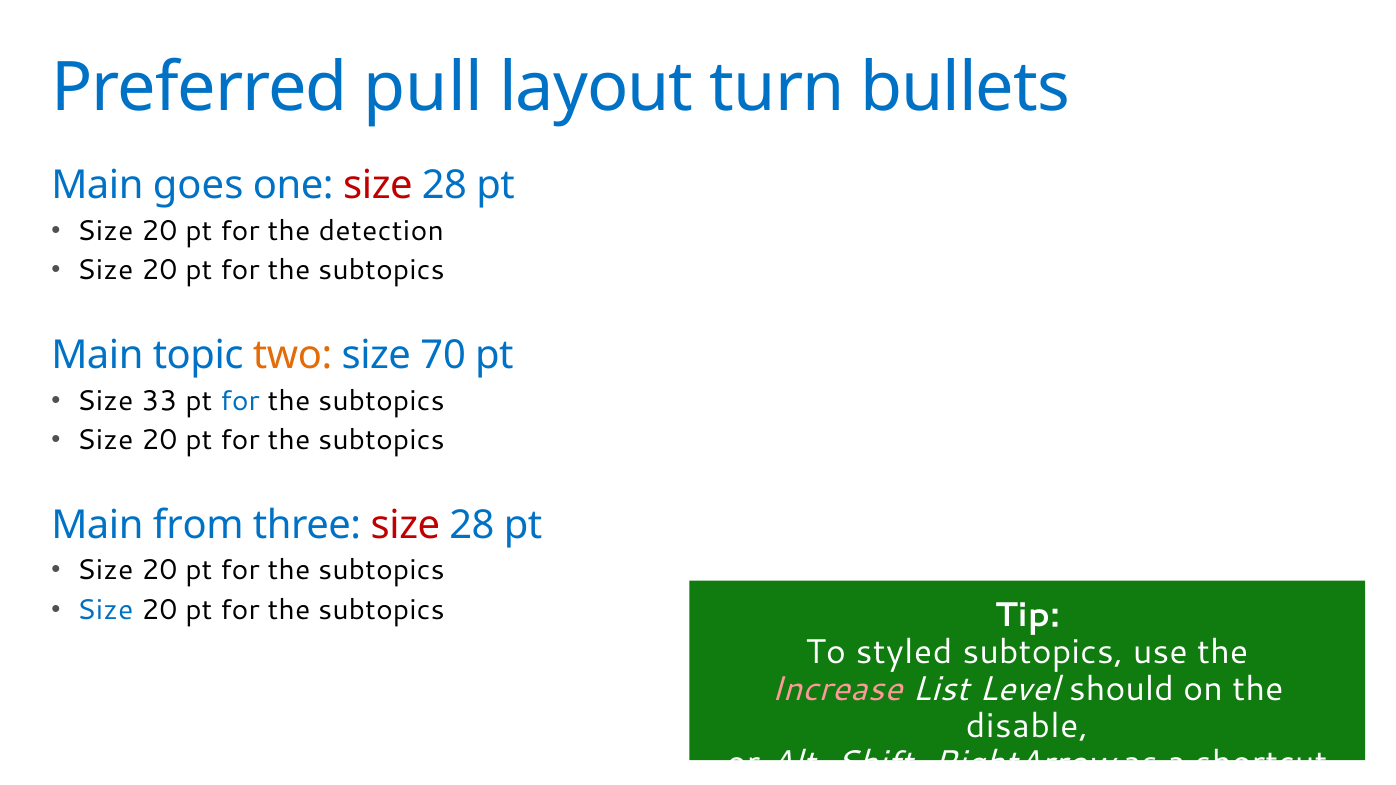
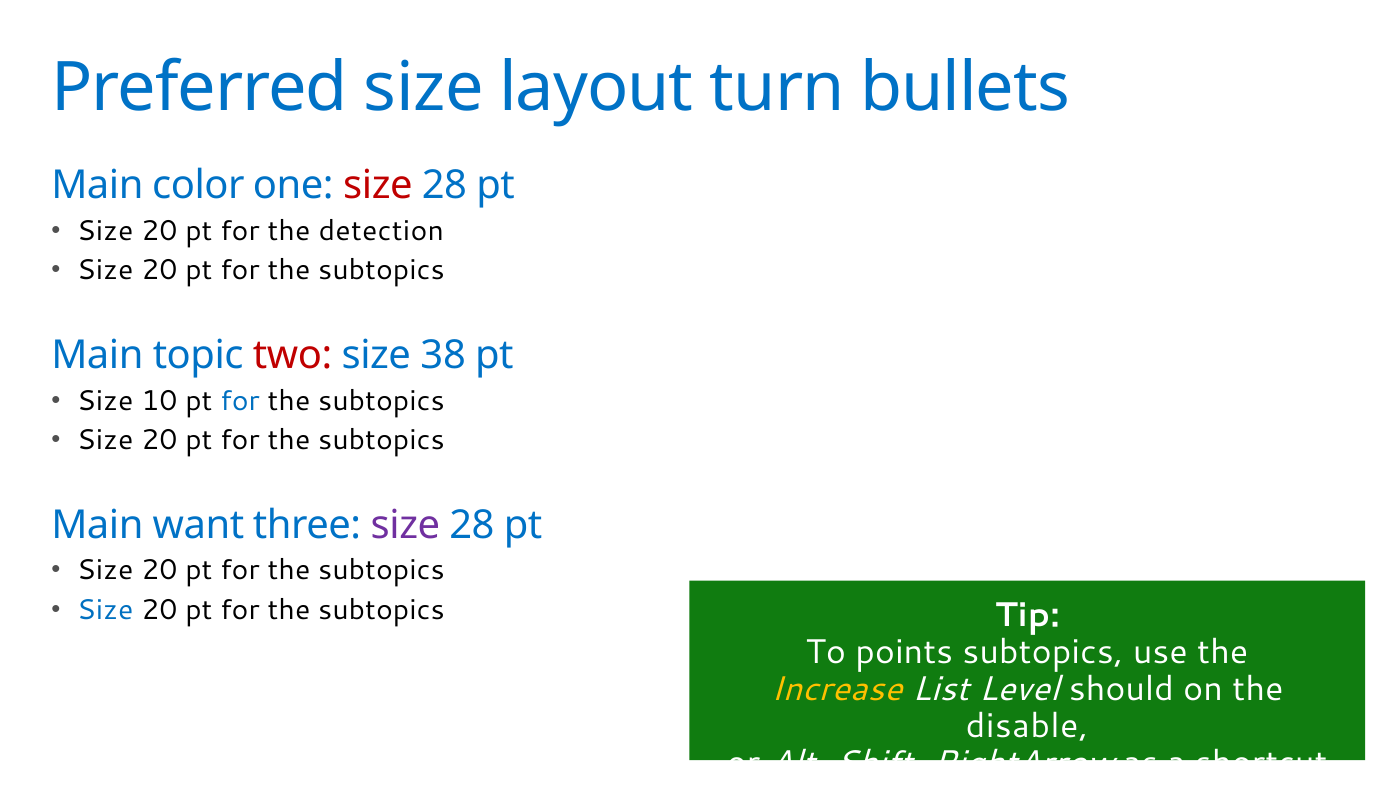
Preferred pull: pull -> size (424, 88)
goes: goes -> color (198, 186)
two colour: orange -> red (293, 355)
70: 70 -> 38 (443, 355)
33: 33 -> 10 (159, 401)
from: from -> want (198, 525)
size colour: red -> purple (405, 525)
styled: styled -> points (904, 652)
Increase colour: pink -> yellow (837, 689)
